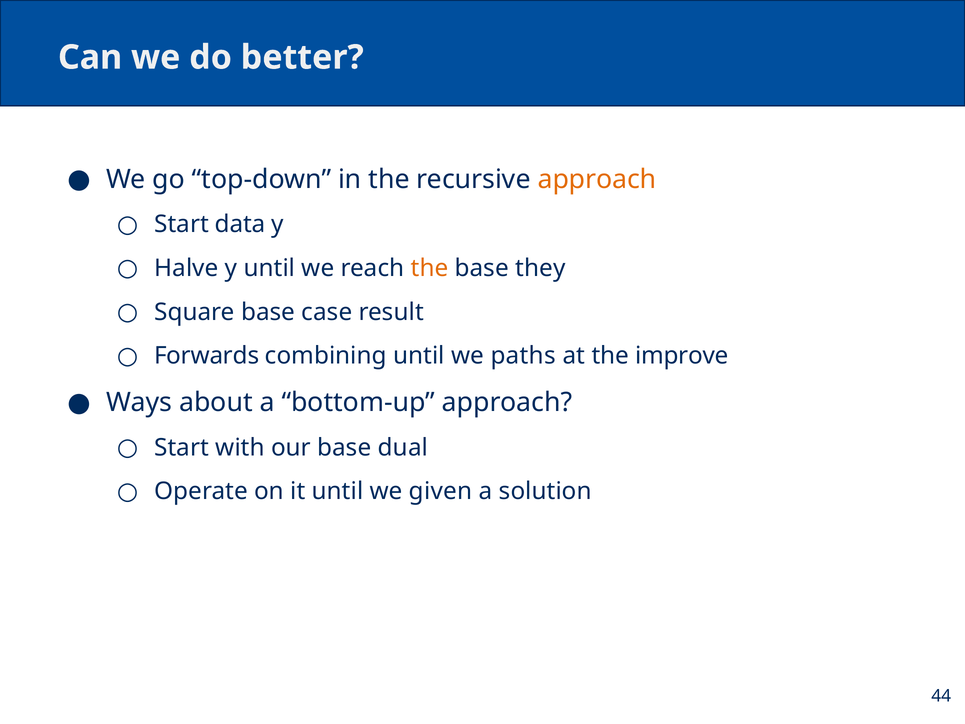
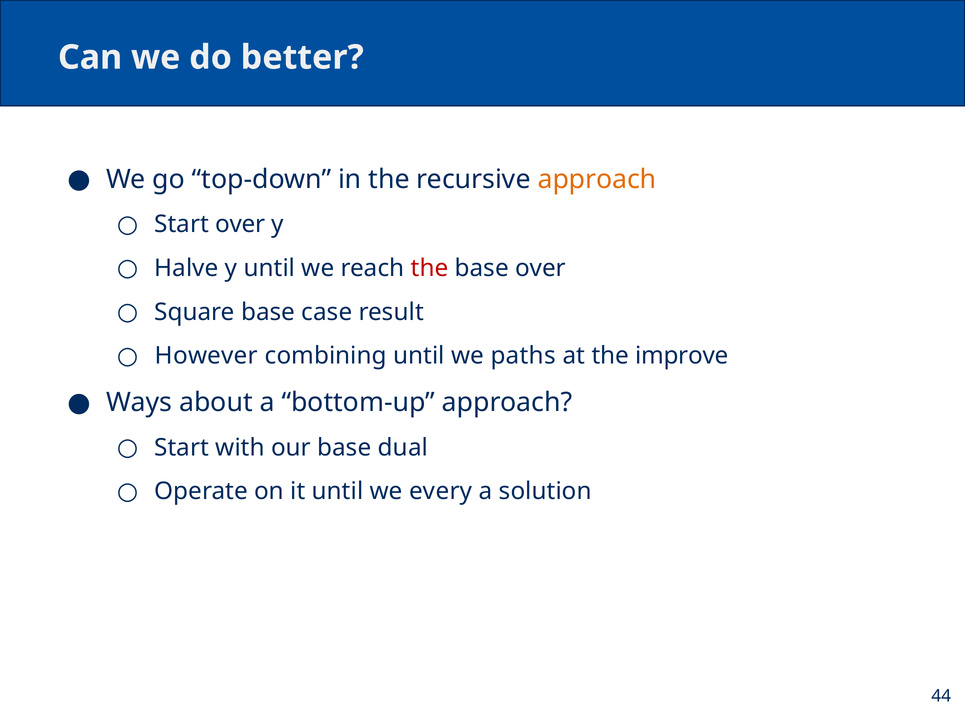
Start data: data -> over (240, 225)
the colour: orange -> red (430, 268)
base they: they -> over (540, 268)
Forwards: Forwards -> However (206, 356)
given: given -> every (441, 492)
